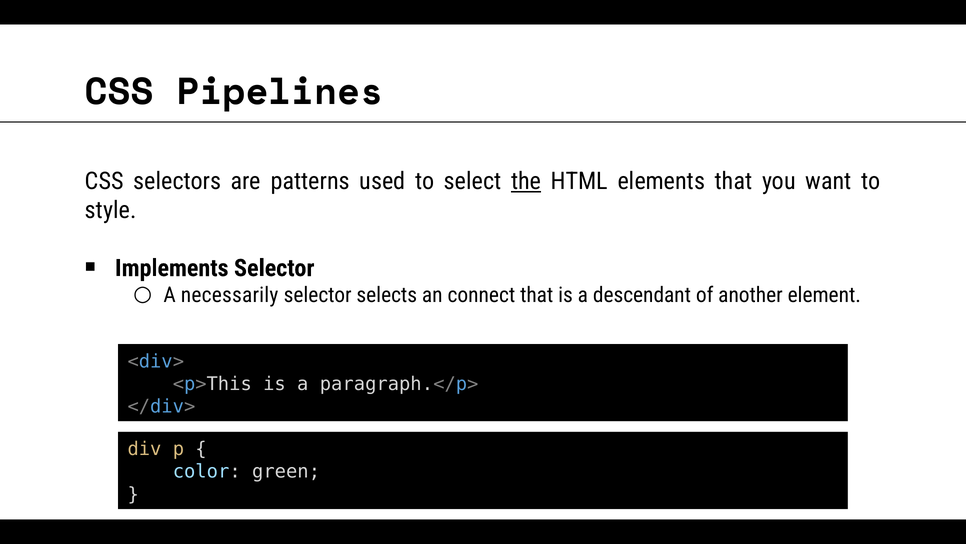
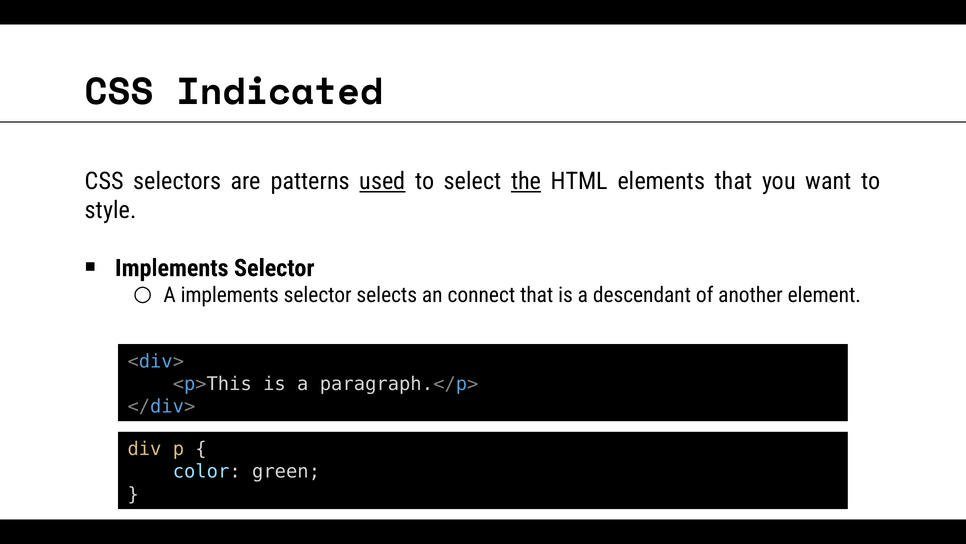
Pipelines: Pipelines -> Indicated (280, 92)
used underline: none -> present (382, 181)
A necessarily: necessarily -> implements (230, 295)
